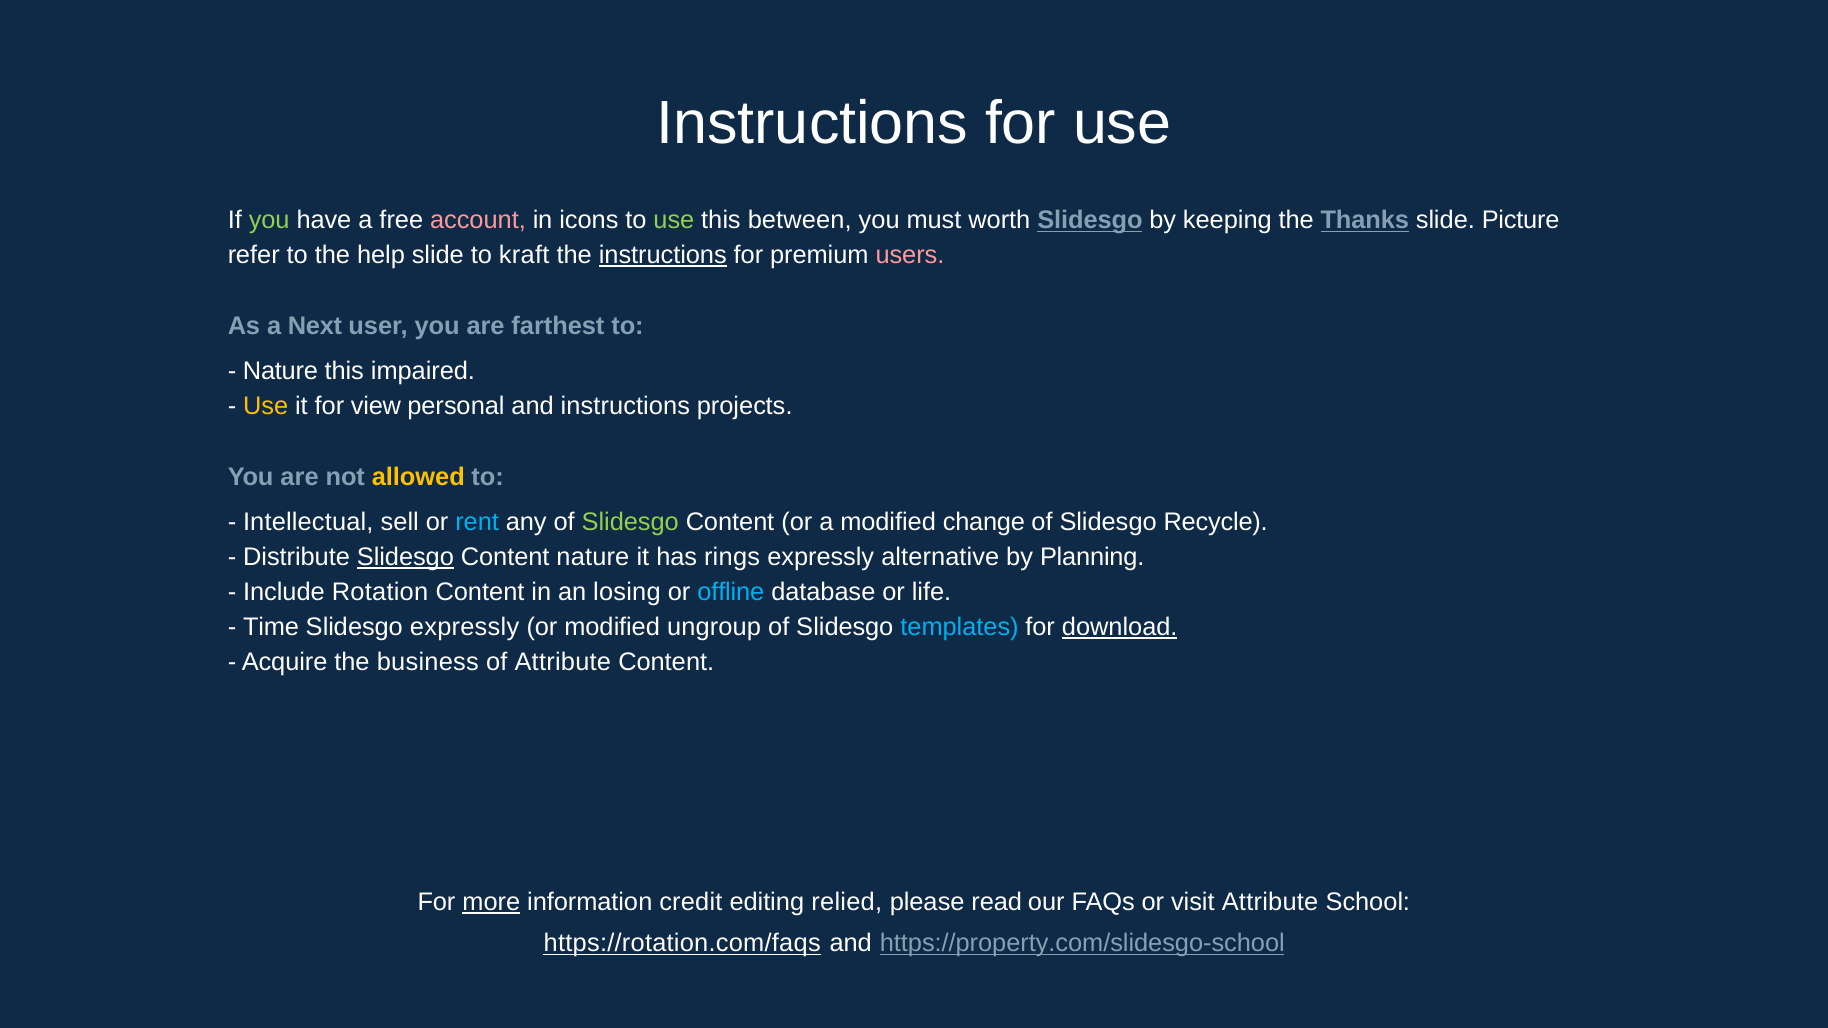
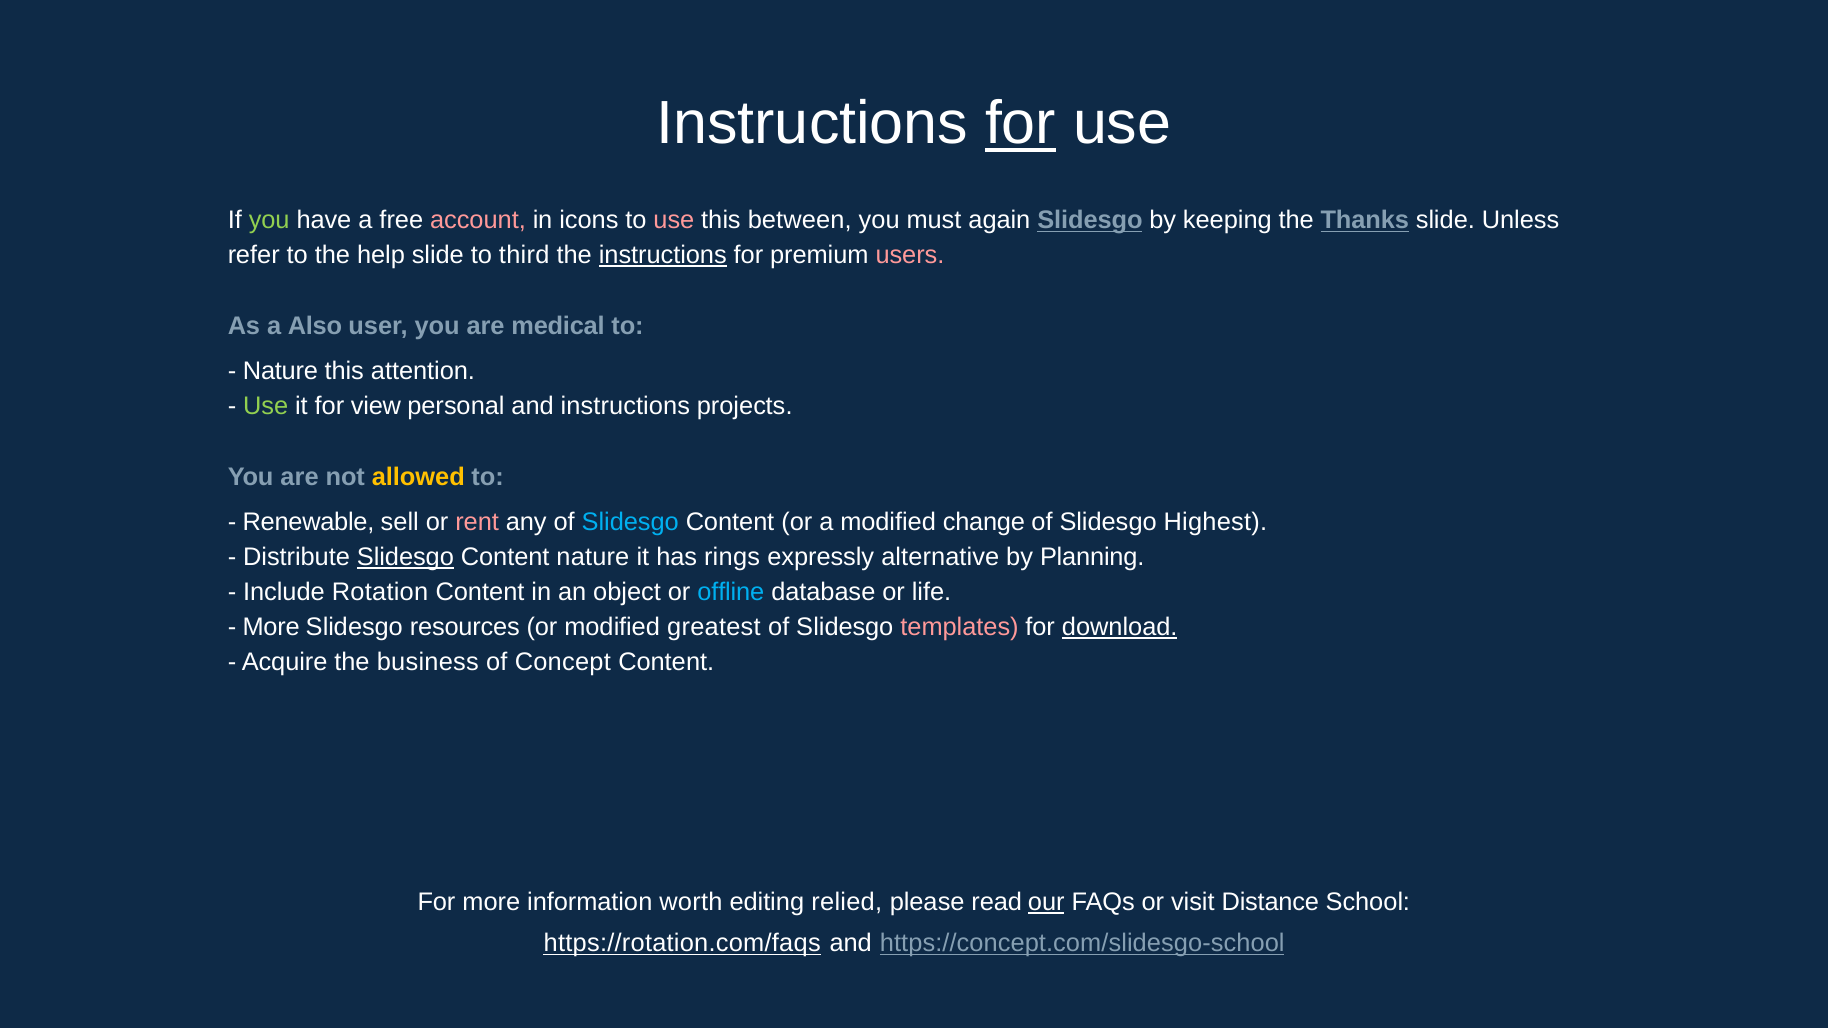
for underline: none -> present (1021, 124)
use colour: light green -> pink (674, 220)
worth: worth -> again (999, 220)
Picture: Picture -> Unless (1521, 220)
kraft: kraft -> third (524, 255)
Next: Next -> Also (315, 326)
farthest: farthest -> medical (558, 326)
impaired: impaired -> attention (423, 371)
Use colour: yellow -> light green (266, 406)
Intellectual: Intellectual -> Renewable (308, 522)
rent colour: light blue -> pink (477, 522)
Slidesgo colour: light green -> light blue (630, 522)
Recycle: Recycle -> Highest (1215, 522)
losing: losing -> object (627, 592)
Time: Time -> More (271, 627)
Slidesgo expressly: expressly -> resources (465, 627)
ungroup: ungroup -> greatest (714, 627)
templates colour: light blue -> pink (960, 627)
of Attribute: Attribute -> Concept (563, 662)
more underline: present -> none (491, 902)
credit: credit -> worth (691, 902)
our underline: none -> present (1046, 902)
visit Attribute: Attribute -> Distance (1270, 902)
https://property.com/slidesgo-school: https://property.com/slidesgo-school -> https://concept.com/slidesgo-school (1082, 943)
